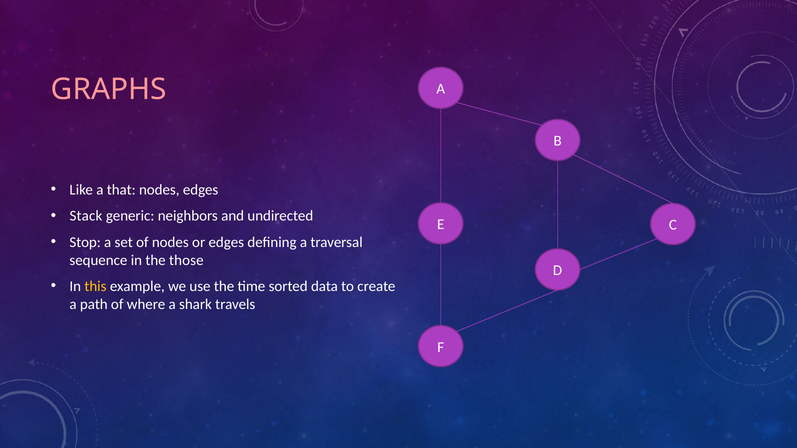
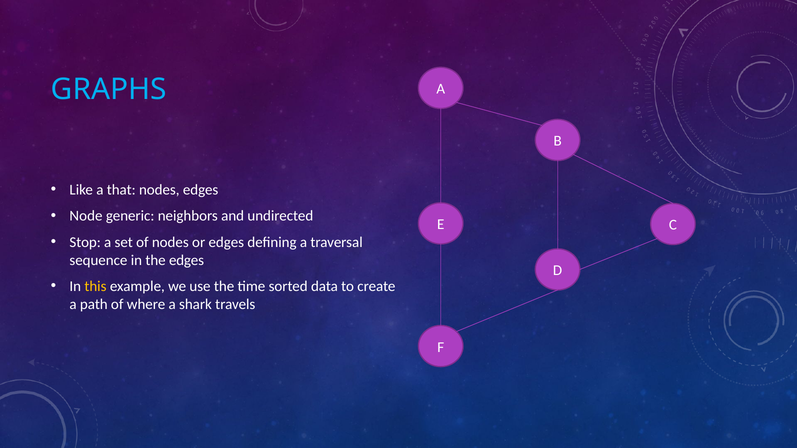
GRAPHS colour: pink -> light blue (109, 90)
Stack: Stack -> Node (86, 216)
the those: those -> edges (187, 260)
